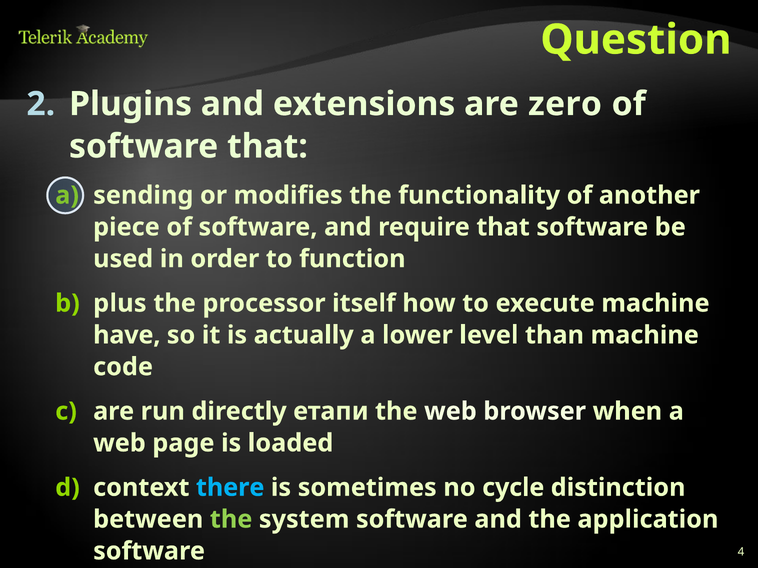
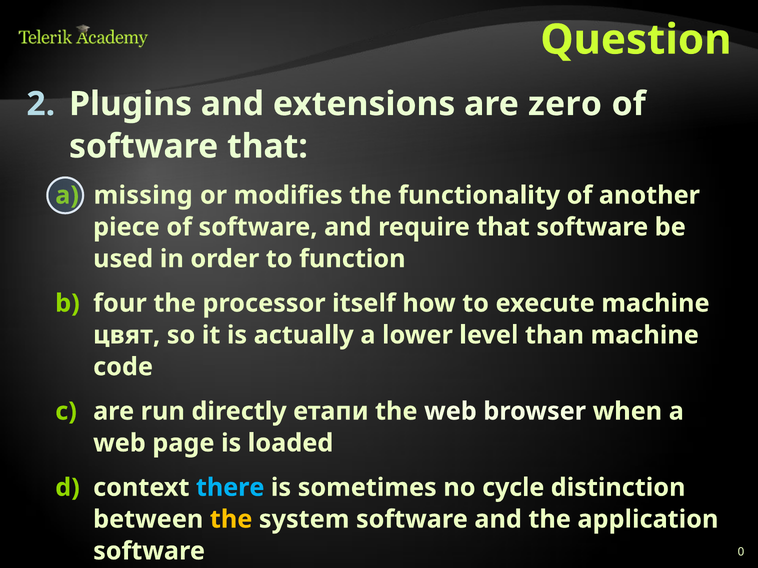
sending: sending -> missing (143, 195)
plus: plus -> four (120, 304)
have: have -> цвят (127, 335)
the colour: light green -> yellow (231, 520)
4: 4 -> 0 (741, 553)
